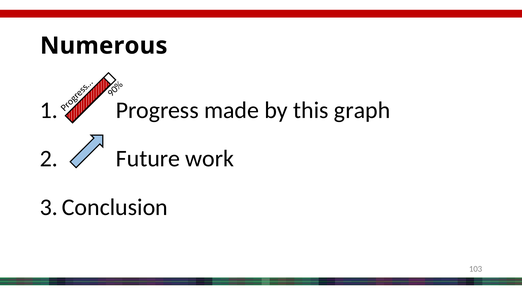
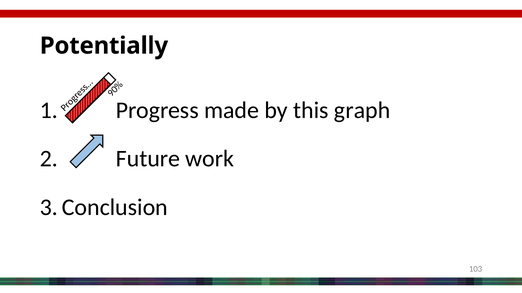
Numerous: Numerous -> Potentially (104, 46)
